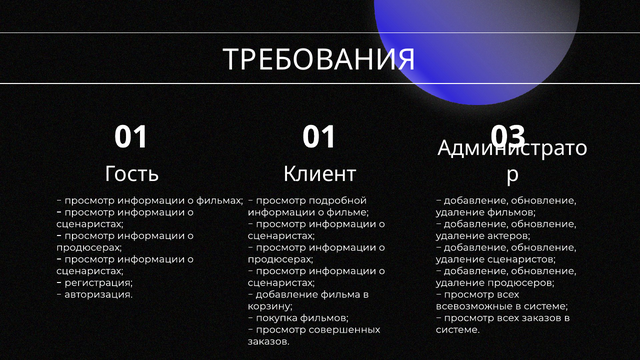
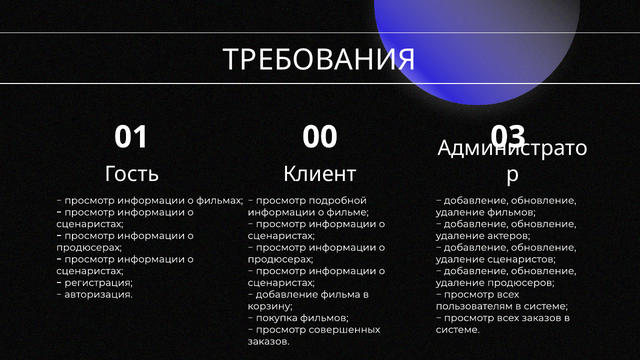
01 01: 01 -> 00 (320, 137)
всевозможные: всевозможные -> пользователям (474, 306)
